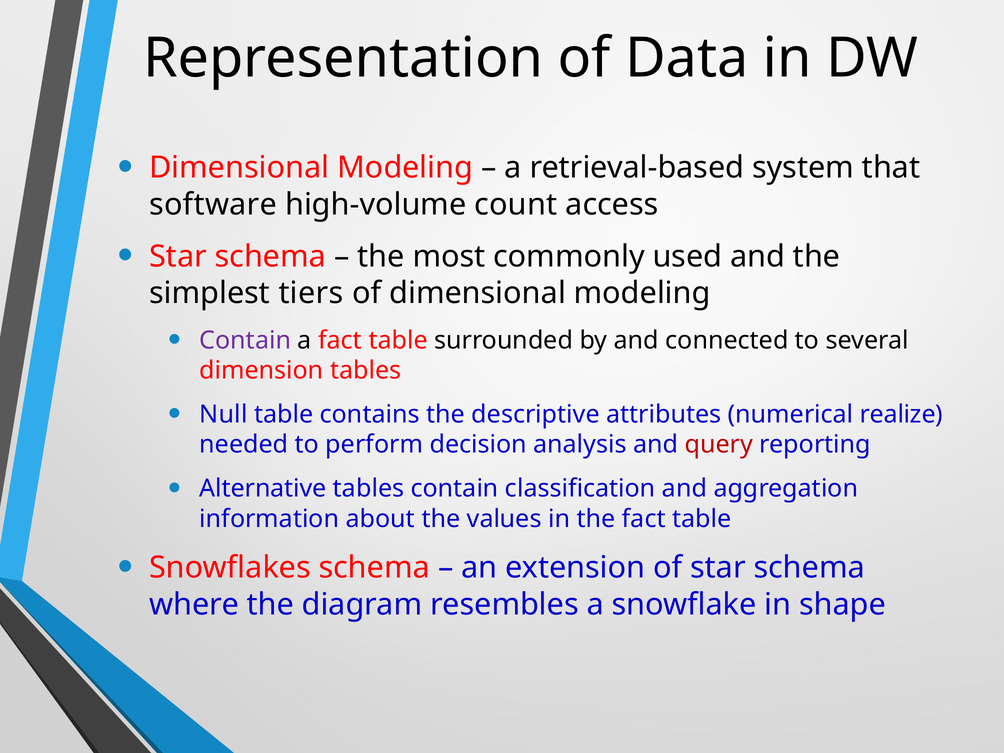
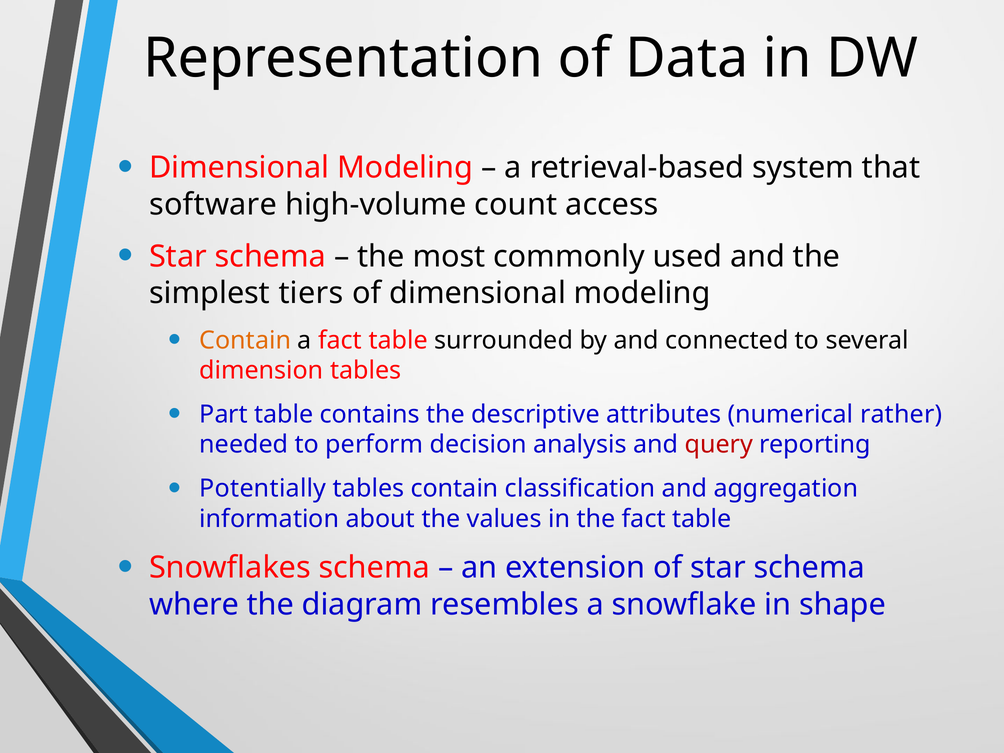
Contain colour: purple -> orange (245, 340)
Null: Null -> Part (224, 414)
realize: realize -> rather (901, 414)
Alternative: Alternative -> Potentially (263, 489)
